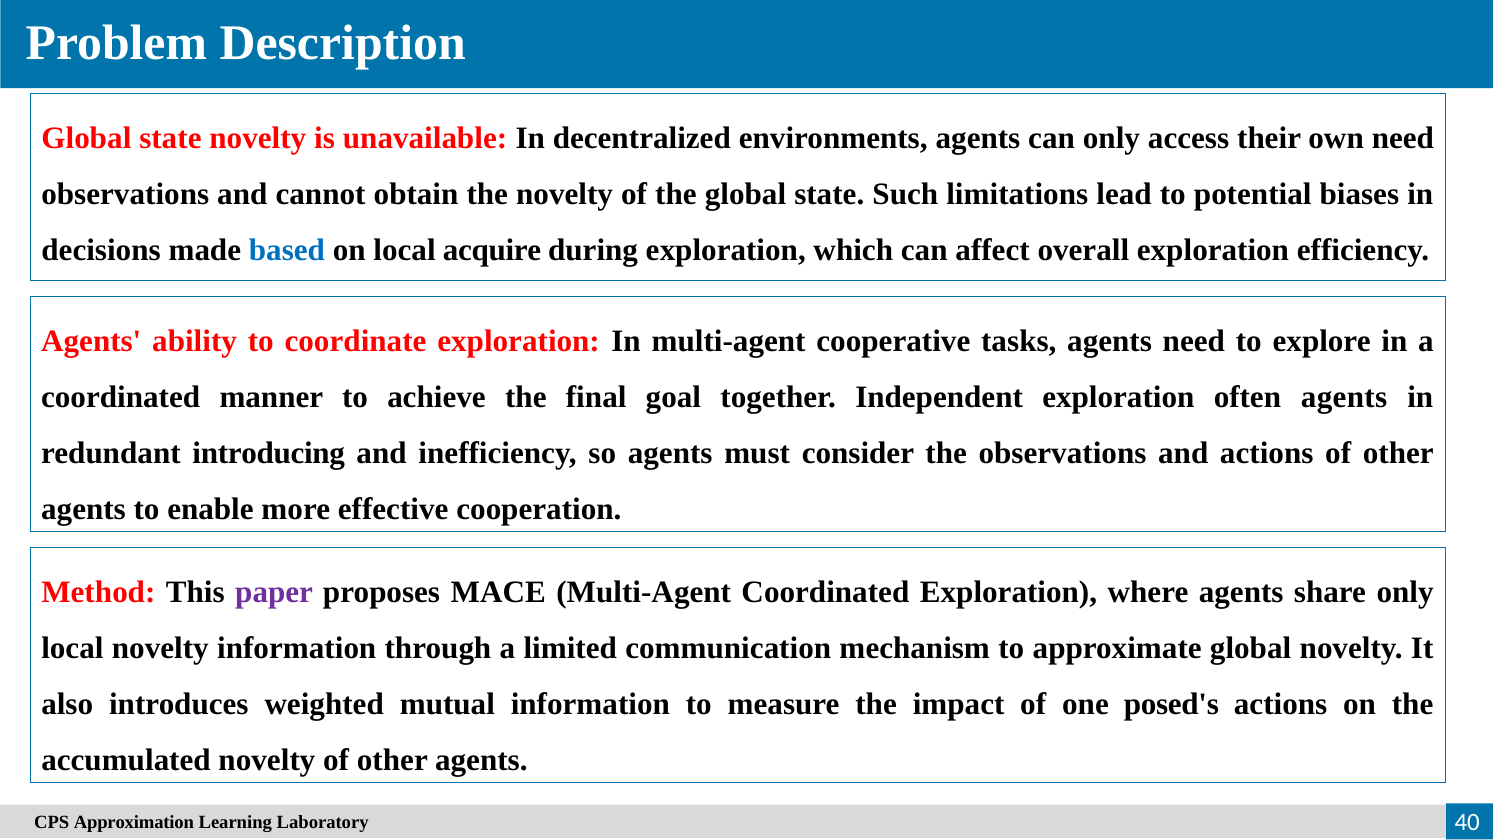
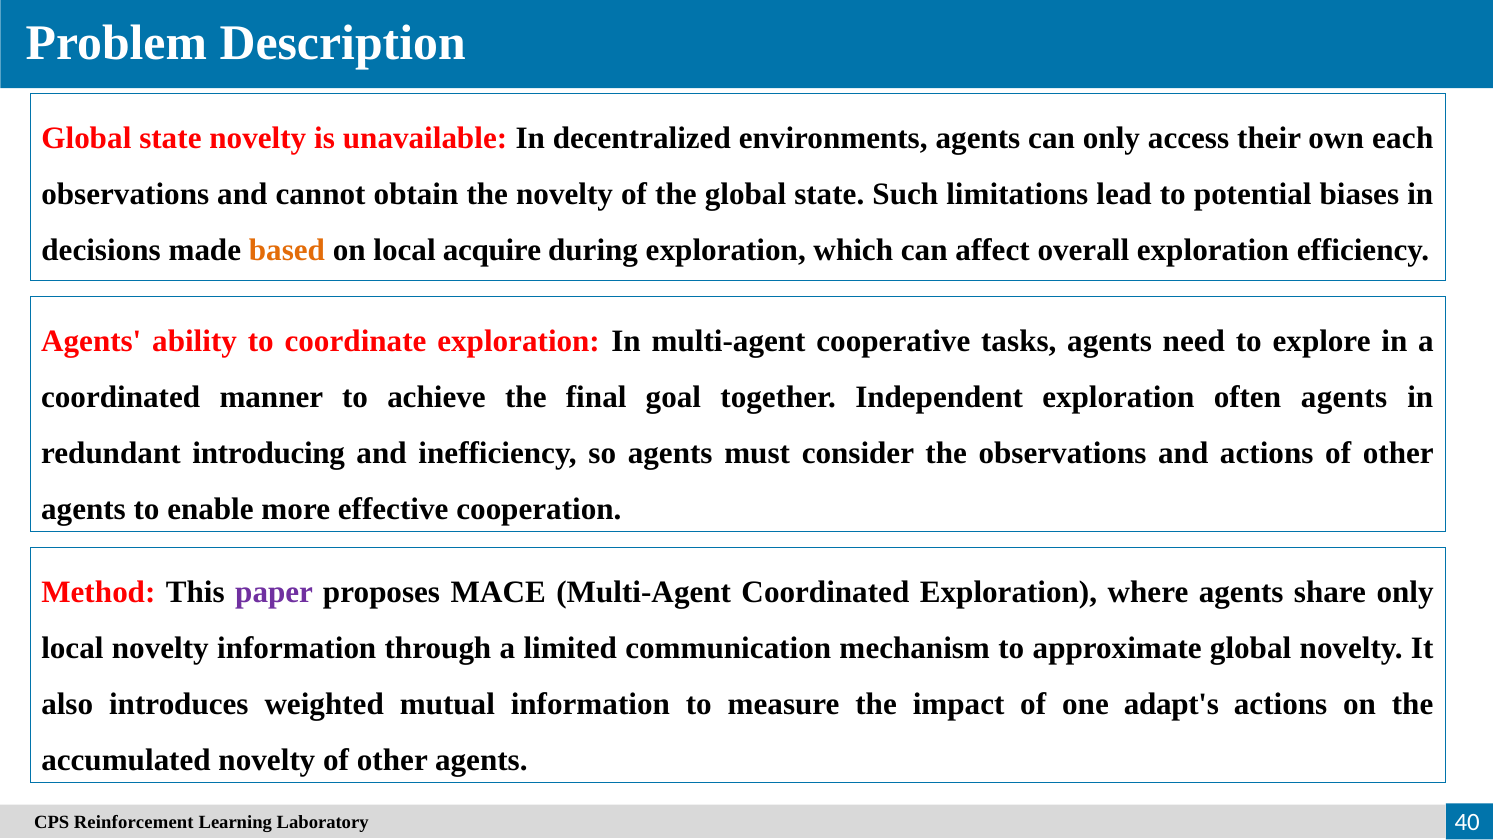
own need: need -> each (1403, 139)
based colour: blue -> orange (287, 251)
posed's: posed's -> adapt's (1171, 705)
Approximation: Approximation -> Reinforcement (134, 822)
